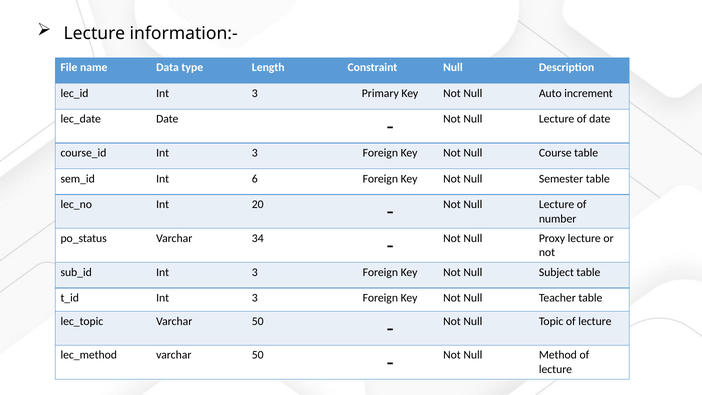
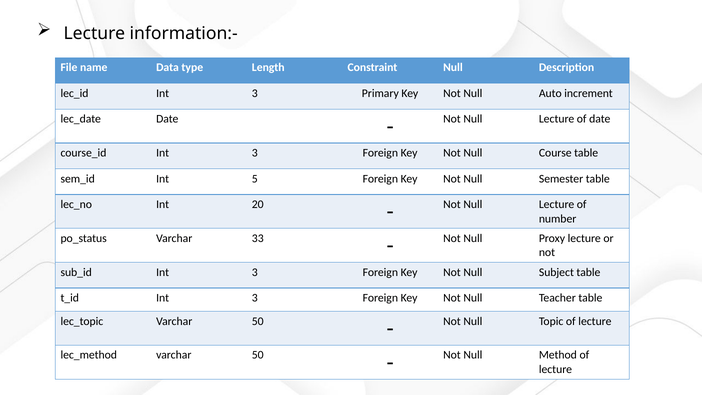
6: 6 -> 5 (255, 179)
34: 34 -> 33 (258, 238)
